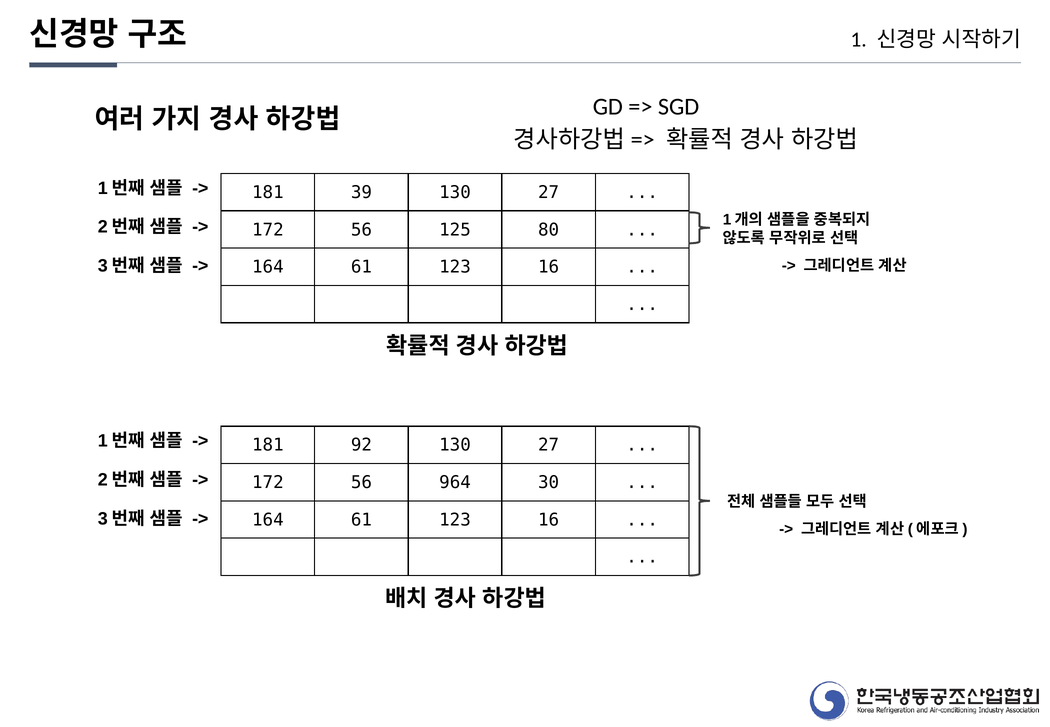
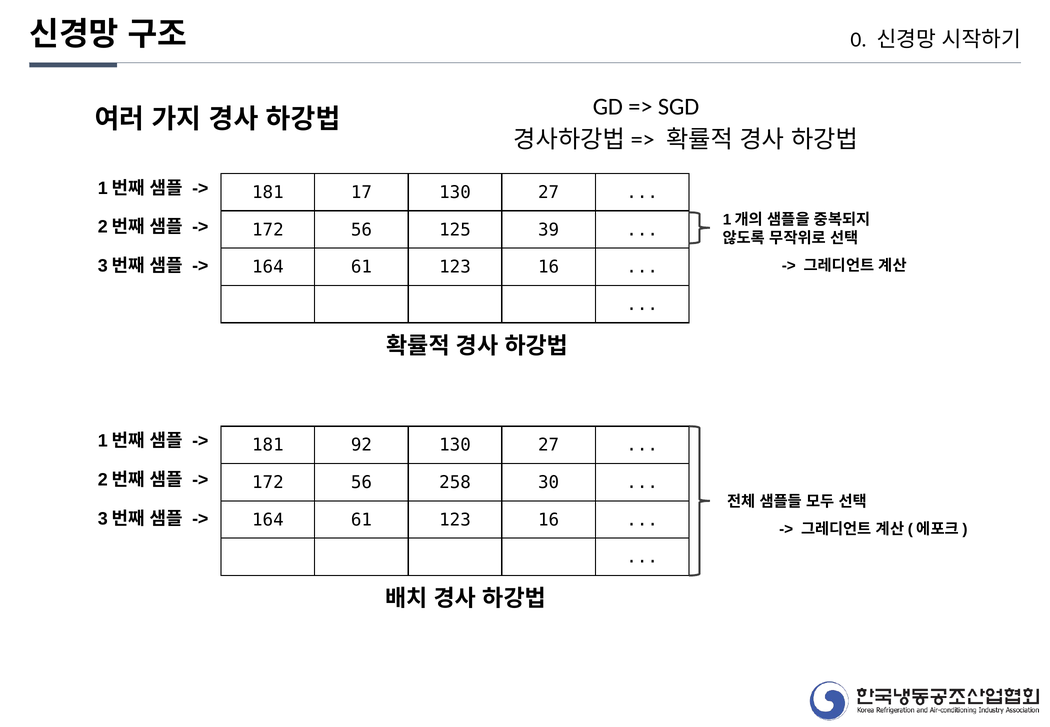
1: 1 -> 0 (859, 40)
39: 39 -> 17 (361, 192)
80: 80 -> 39 (549, 230)
964: 964 -> 258 (455, 482)
